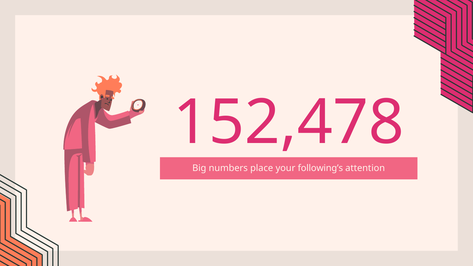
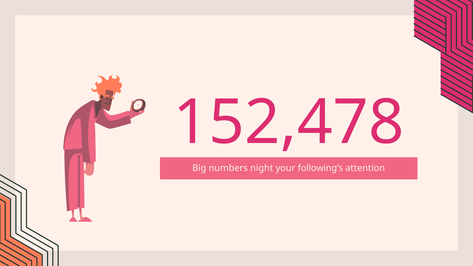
place: place -> night (262, 168)
